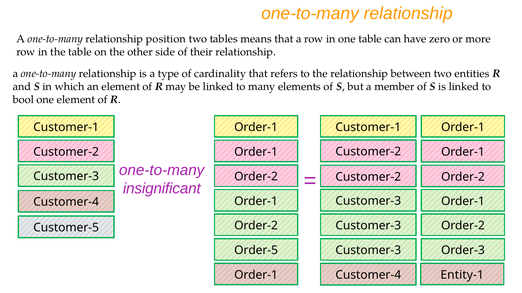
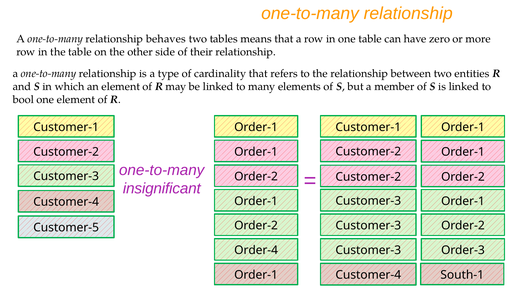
position: position -> behaves (166, 39)
Order-5: Order-5 -> Order-4 (256, 251)
Entity-1: Entity-1 -> South-1 (462, 275)
